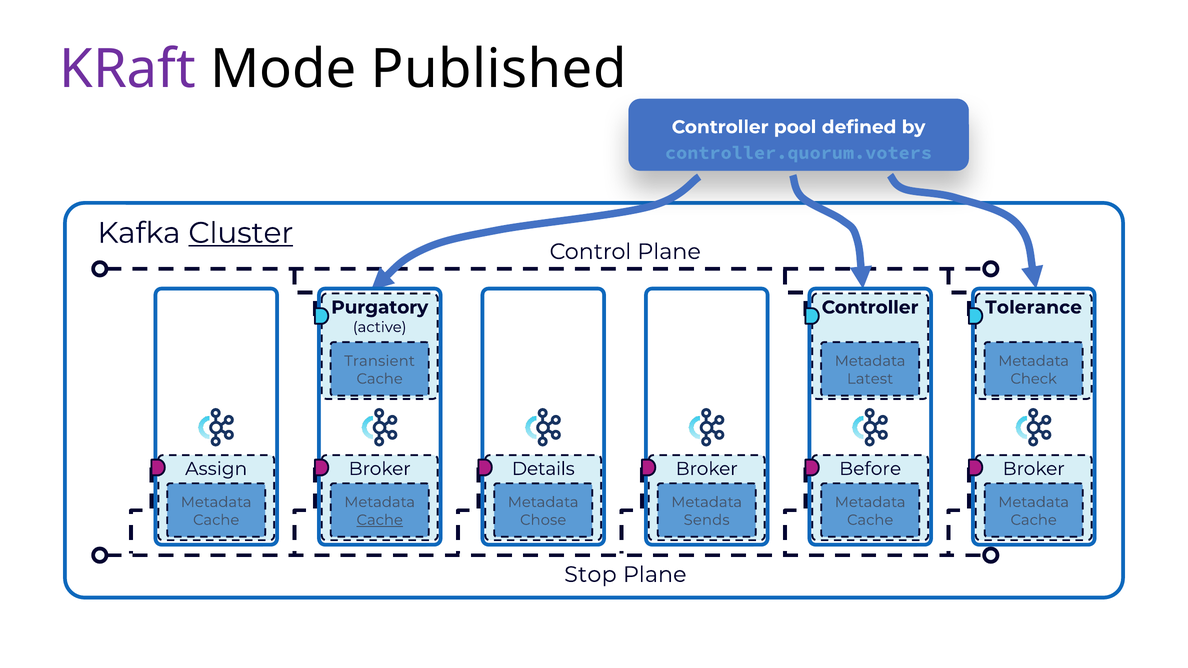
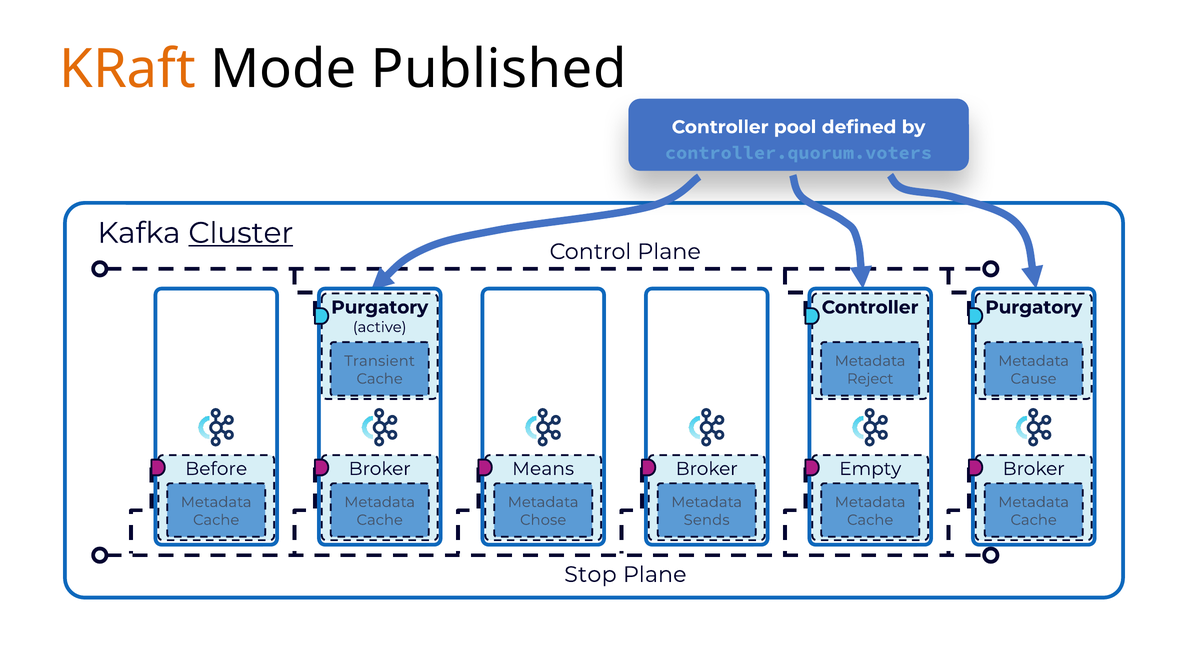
KRaft colour: purple -> orange (128, 69)
Tolerance: Tolerance -> Purgatory (1034, 308)
Latest: Latest -> Reject (870, 379)
Check: Check -> Cause (1034, 379)
Assign: Assign -> Before (216, 469)
Details: Details -> Means (543, 469)
Before: Before -> Empty (870, 469)
Cache underline: present -> none (380, 520)
